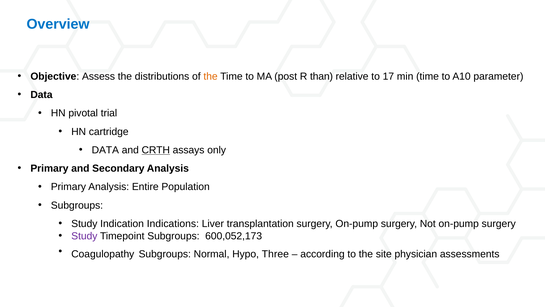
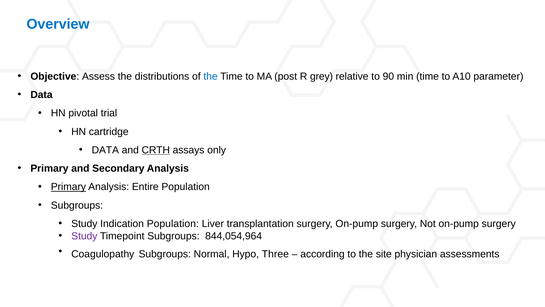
the colour: orange -> blue (211, 76)
than: than -> grey (321, 76)
17: 17 -> 90 (388, 76)
Primary underline: none -> present (68, 187)
Indication Indications: Indications -> Population (173, 223)
600,052,173: 600,052,173 -> 844,054,964 (234, 236)
